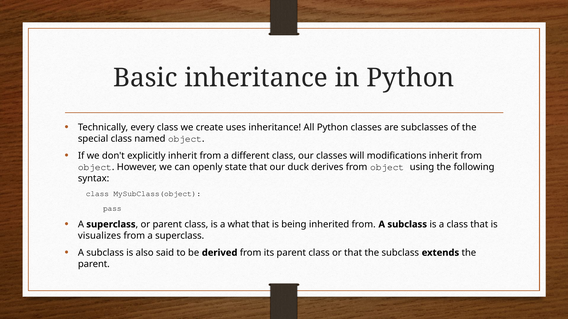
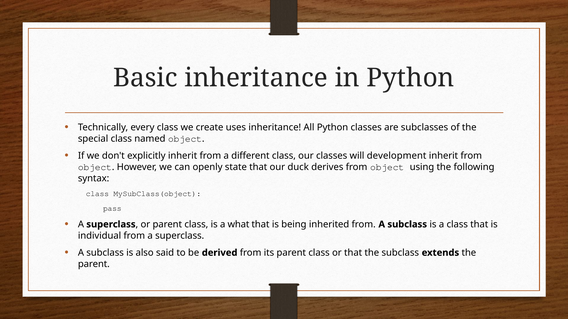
modifications: modifications -> development (397, 156)
visualizes: visualizes -> individual (100, 236)
